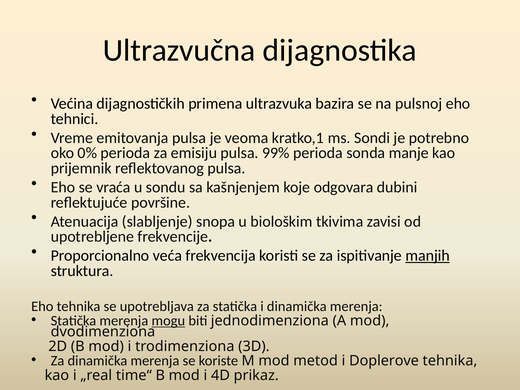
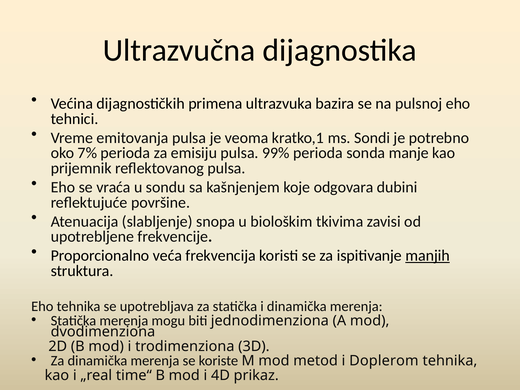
0%: 0% -> 7% (87, 153)
mogu underline: present -> none (168, 321)
Doplerove: Doplerove -> Doplerom (384, 361)
